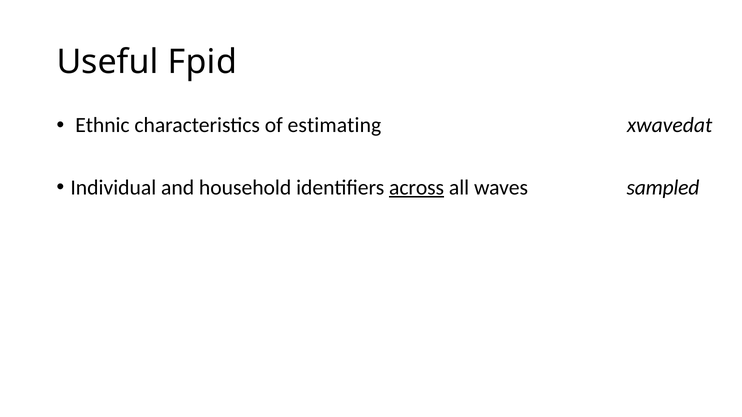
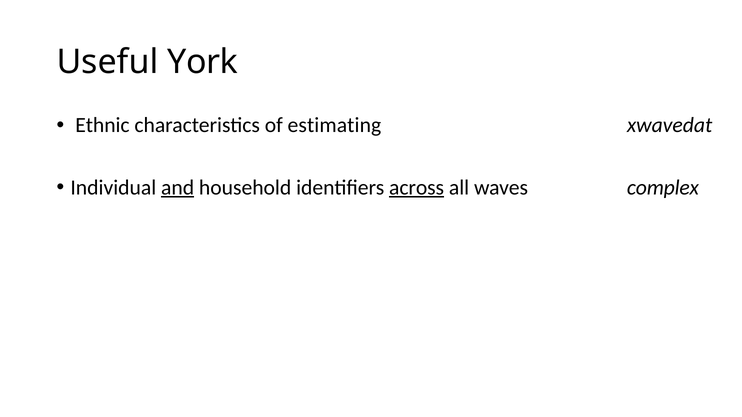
Fpid: Fpid -> York (203, 62)
and underline: none -> present (178, 188)
sampled: sampled -> complex (663, 188)
